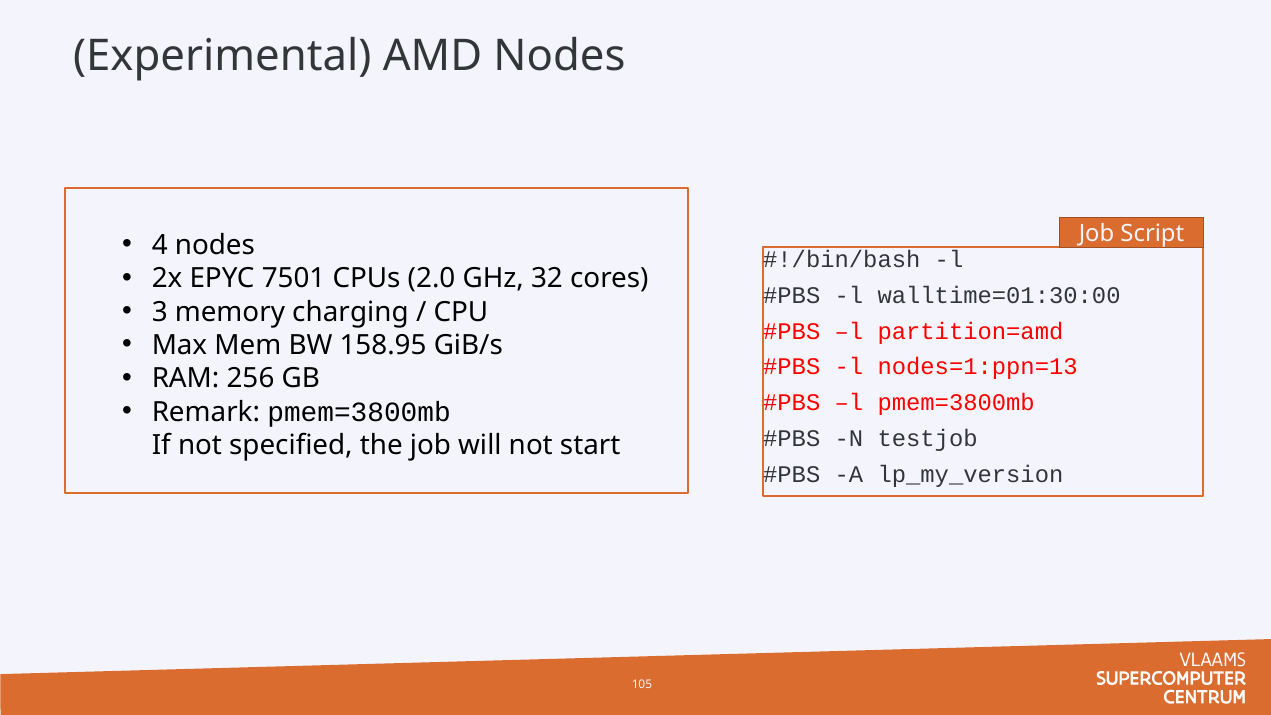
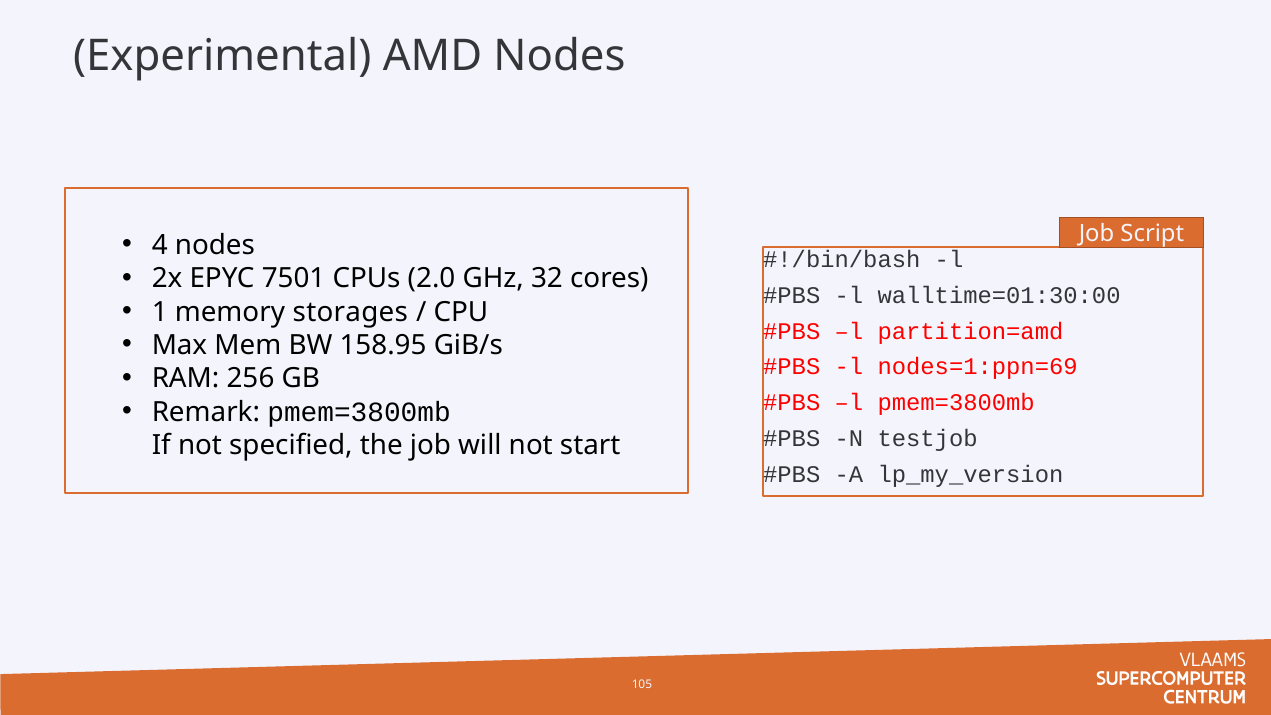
3: 3 -> 1 (160, 312)
charging: charging -> storages (350, 312)
nodes=1:ppn=13: nodes=1:ppn=13 -> nodes=1:ppn=69 (978, 367)
